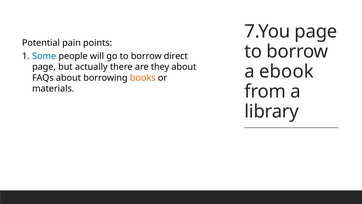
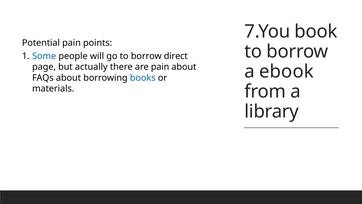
7.You page: page -> book (316, 31)
are they: they -> pain (160, 67)
books colour: orange -> blue (143, 78)
